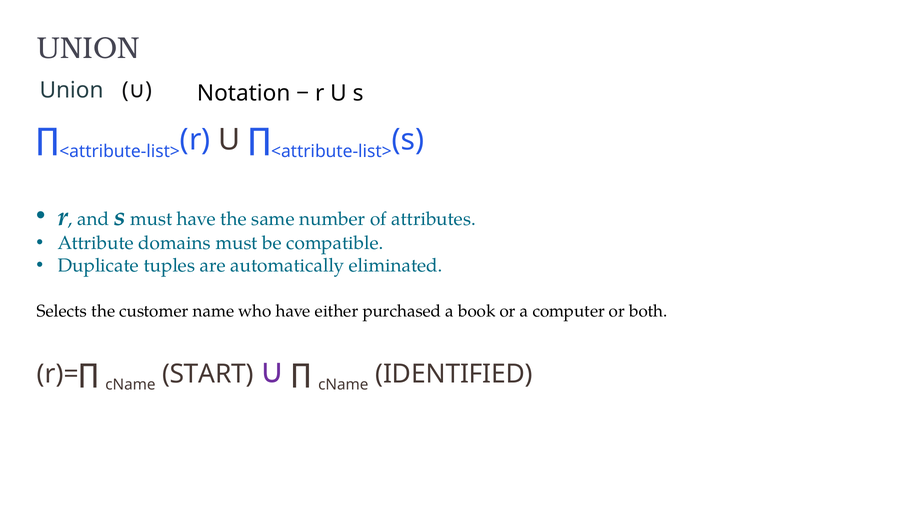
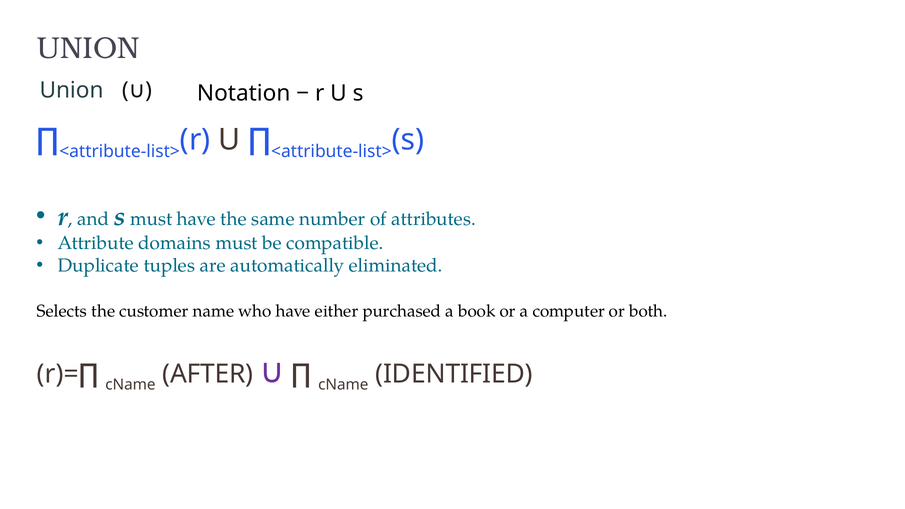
START: START -> AFTER (208, 374)
